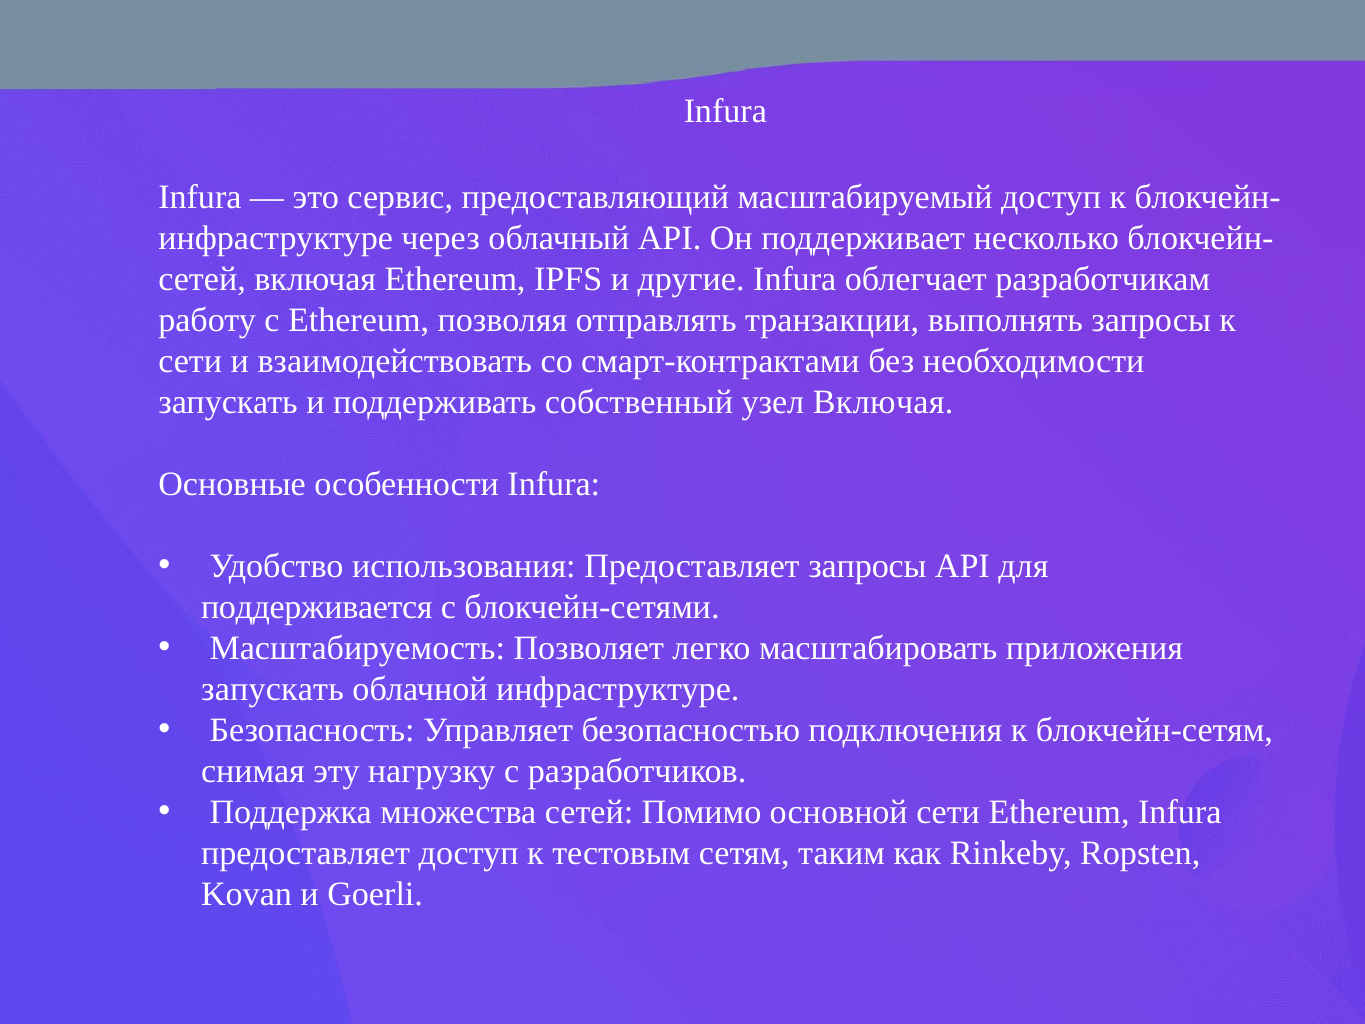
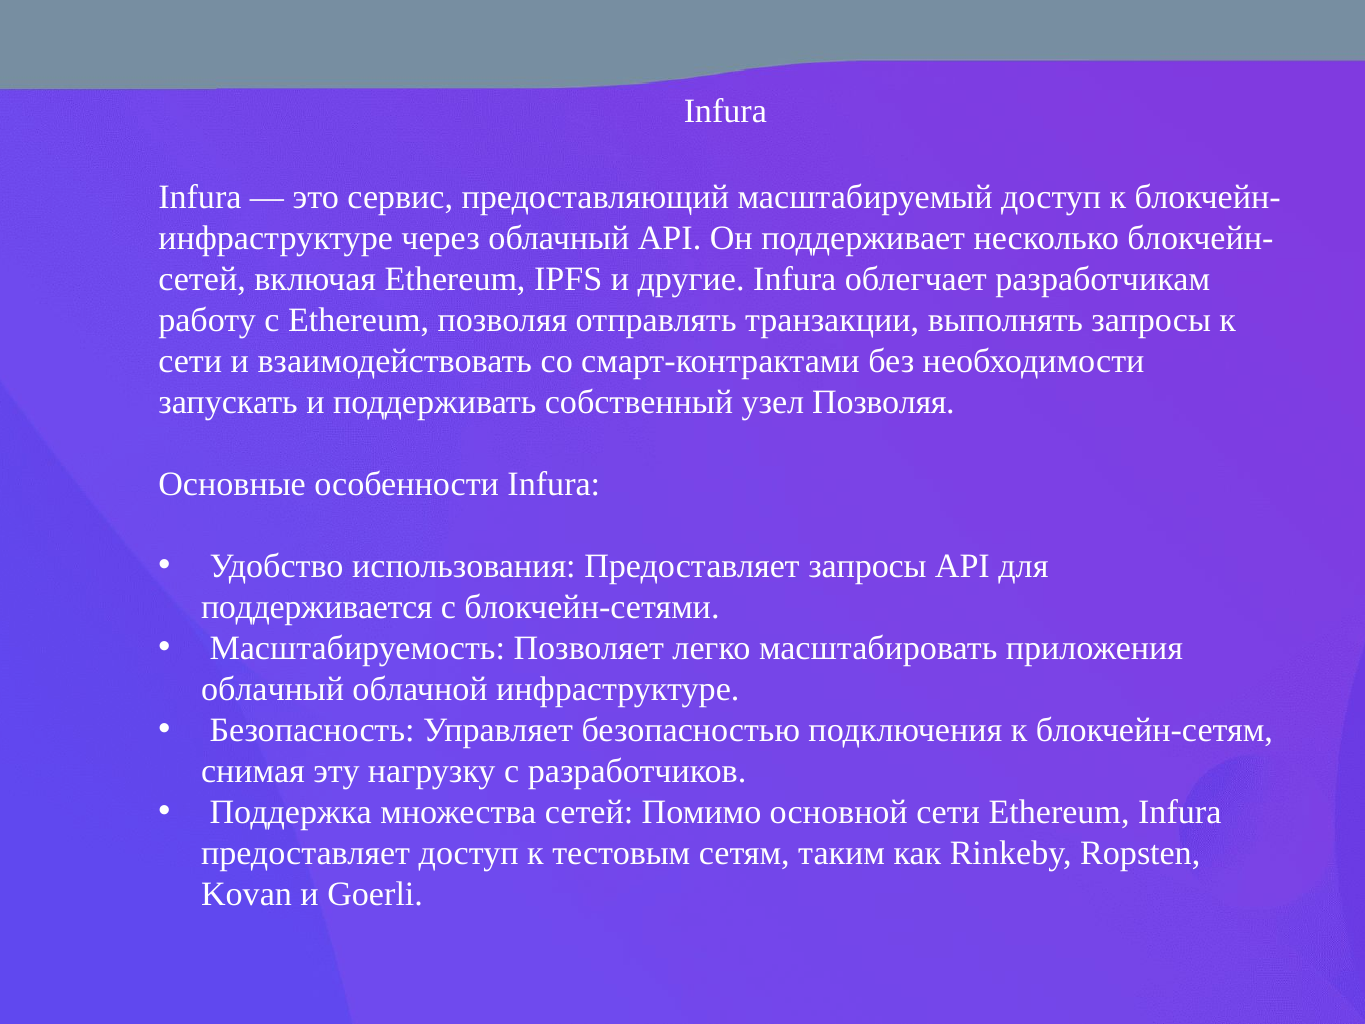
узел Включая: Включая -> Позволяя (883, 402)
запускать: запускать -> облачный (273, 689)
